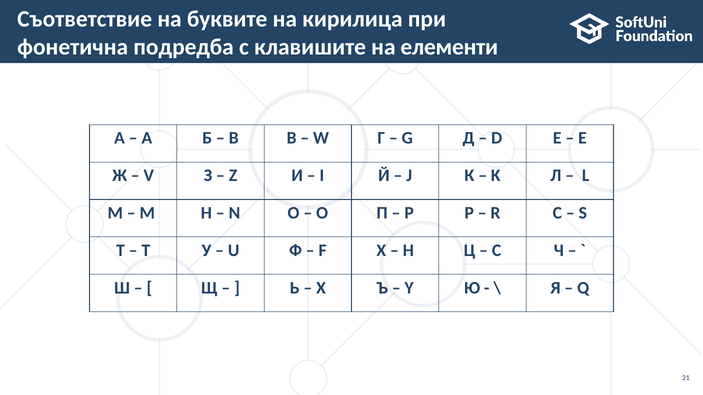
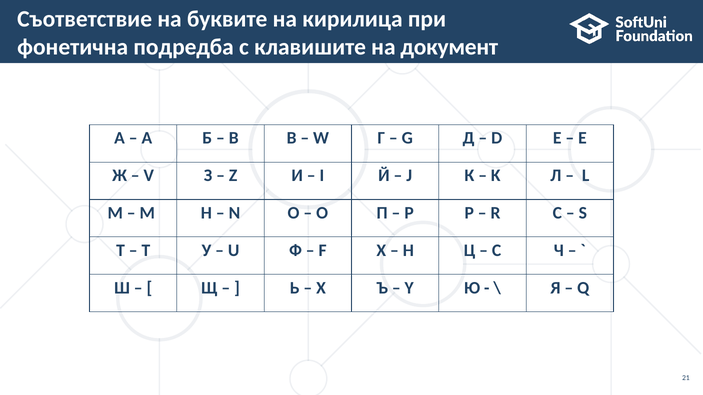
елементи: елементи -> документ (449, 47)
